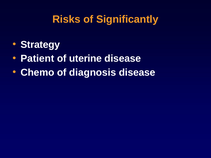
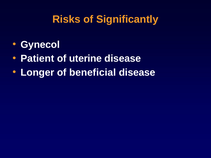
Strategy: Strategy -> Gynecol (40, 45)
Chemo: Chemo -> Longer (37, 73)
diagnosis: diagnosis -> beneficial (93, 73)
